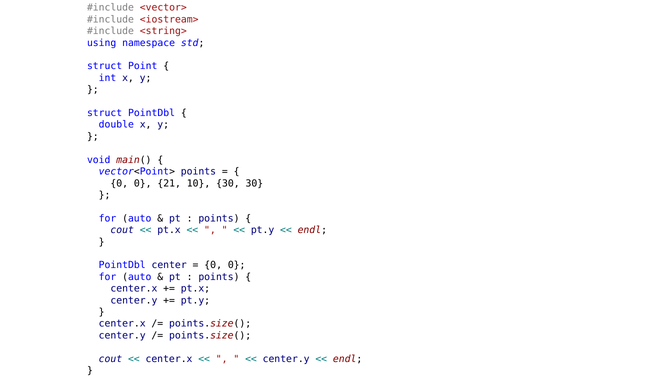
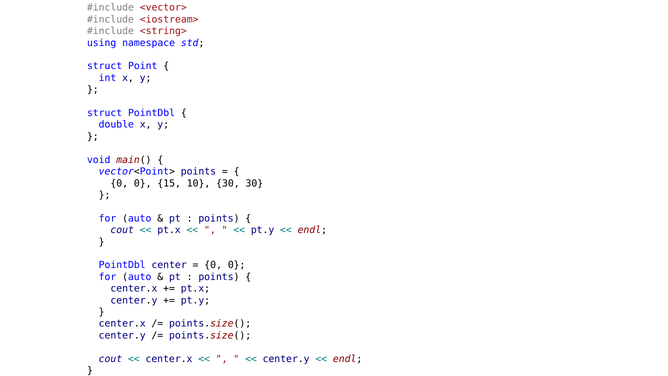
21: 21 -> 15 (169, 183)
